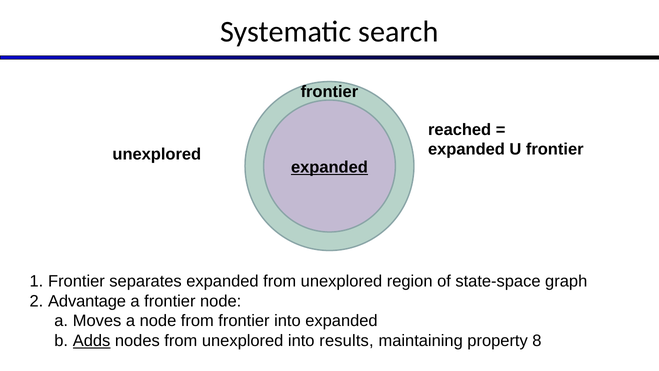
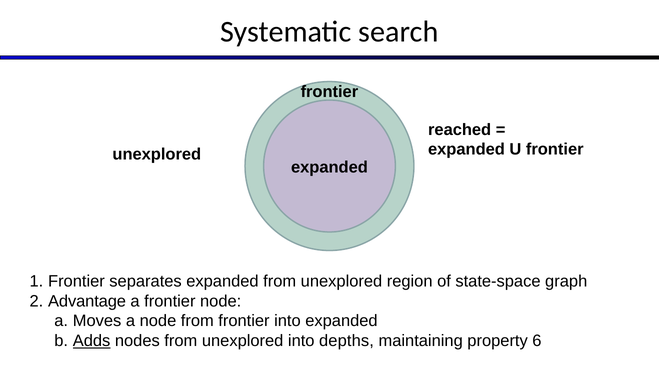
expanded underline: present -> none (329, 167)
results: results -> depths (346, 340)
8: 8 -> 6 (537, 340)
